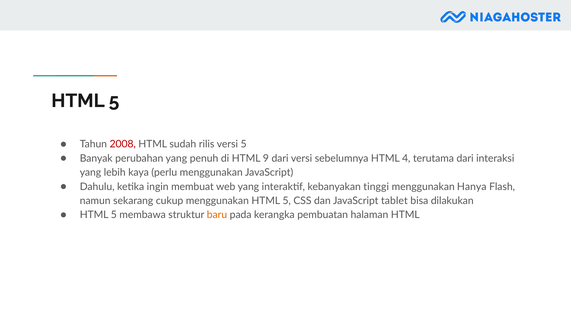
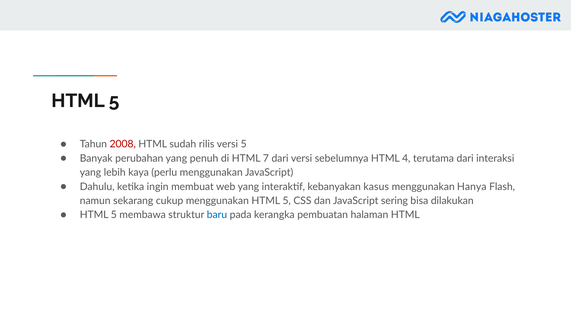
9: 9 -> 7 (266, 158)
tinggi: tinggi -> kasus (376, 187)
tablet: tablet -> sering (394, 201)
baru colour: orange -> blue (217, 215)
